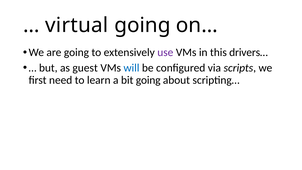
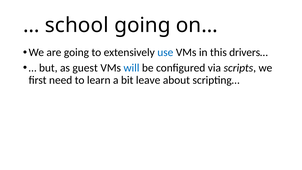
virtual: virtual -> school (77, 25)
use colour: purple -> blue (165, 52)
bit going: going -> leave (148, 80)
